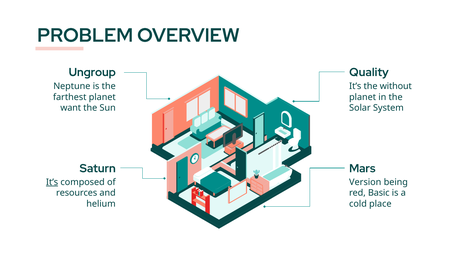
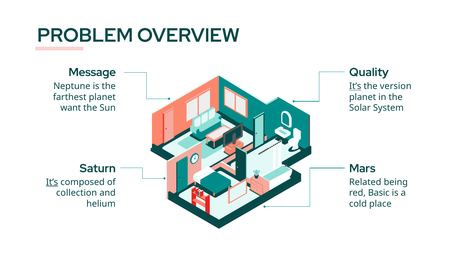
Ungroup: Ungroup -> Message (92, 72)
It’s underline: none -> present (355, 86)
without: without -> version (396, 86)
Version: Version -> Related (365, 182)
resources: resources -> collection (77, 193)
